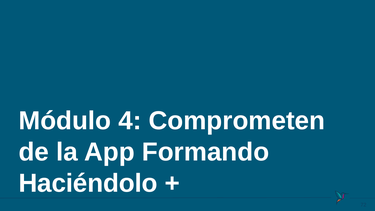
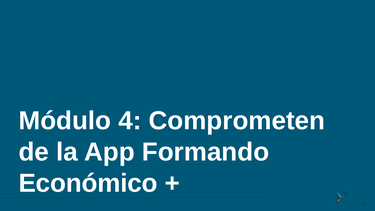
Haciéndolo: Haciéndolo -> Económico (88, 183)
